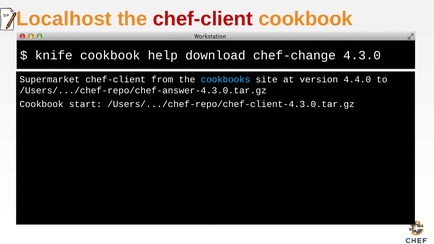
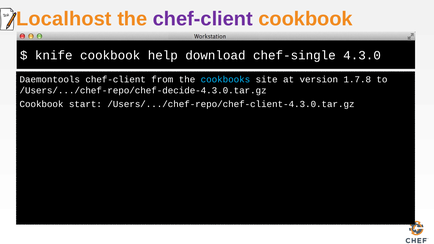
chef-client colour: red -> purple (203, 19)
chef-change: chef-change -> chef-single (294, 56)
Supermarket: Supermarket -> Daemontools (50, 79)
4.4.0: 4.4.0 -> 1.7.8 (357, 79)
/Users/.../chef-repo/chef-answer-4.3.0.tar.gz: /Users/.../chef-repo/chef-answer-4.3.0.tar.gz -> /Users/.../chef-repo/chef-decide-4.3.0.tar.gz (143, 90)
